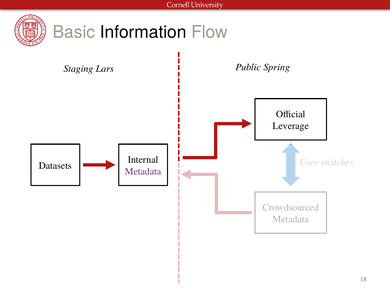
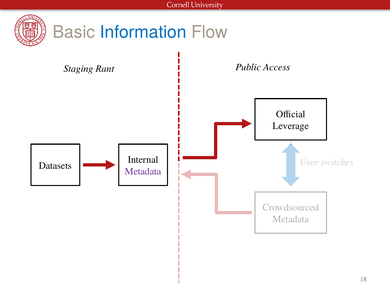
Information colour: black -> blue (143, 32)
Lars: Lars -> Rant (105, 69)
Spring: Spring -> Access (277, 67)
